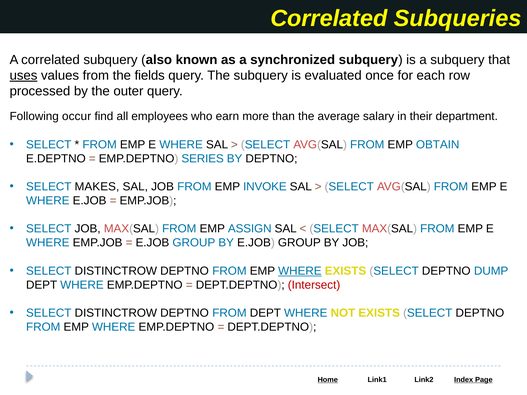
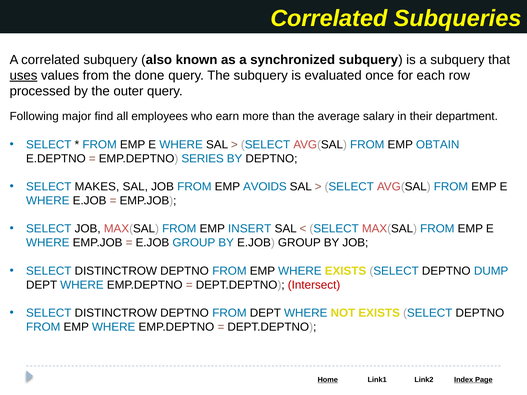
fields: fields -> done (150, 76)
occur: occur -> major (77, 117)
INVOKE: INVOKE -> AVOIDS (265, 187)
ASSIGN: ASSIGN -> INSERT (250, 229)
WHERE underline: present -> none (300, 271)
